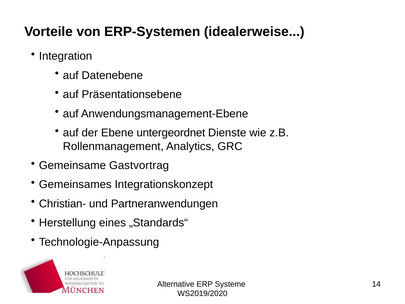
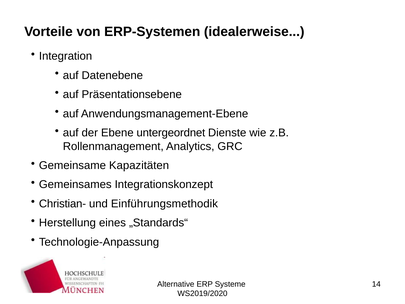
Gastvortrag: Gastvortrag -> Kapazitäten (139, 165)
Partneranwendungen: Partneranwendungen -> Einführungsmethodik (164, 204)
